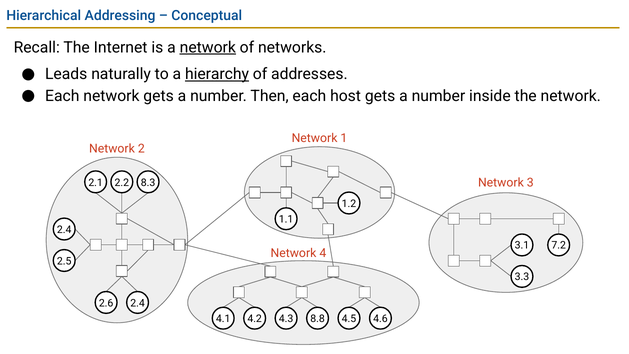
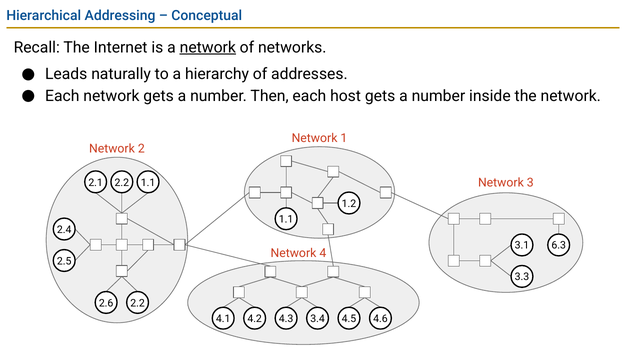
hierarchy underline: present -> none (217, 74)
2.2 8.3: 8.3 -> 1.1 (148, 182)
7.2: 7.2 -> 6.3 (559, 245)
2.6 2.4: 2.4 -> 2.2 (138, 303)
8.8: 8.8 -> 3.4 (318, 319)
